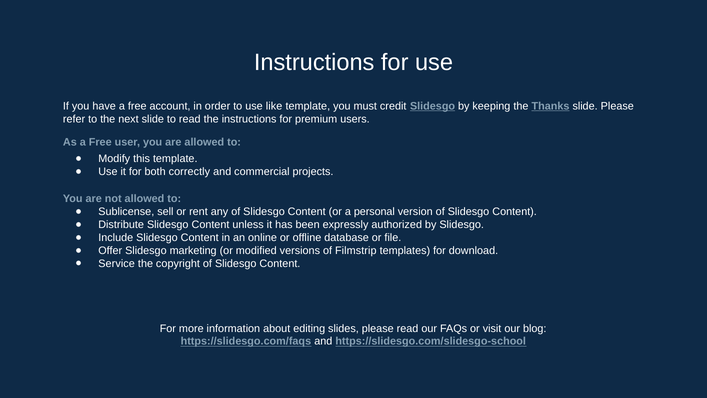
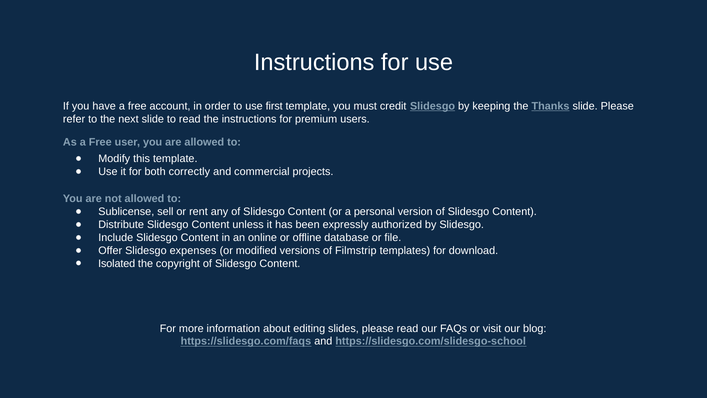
like: like -> first (274, 106)
marketing: marketing -> expenses (193, 250)
Service: Service -> Isolated (117, 263)
